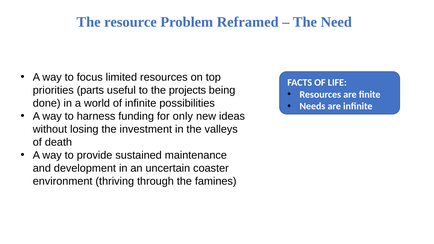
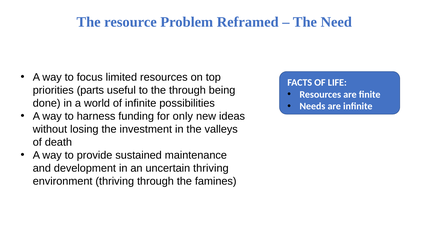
the projects: projects -> through (187, 90)
uncertain coaster: coaster -> thriving (211, 168)
